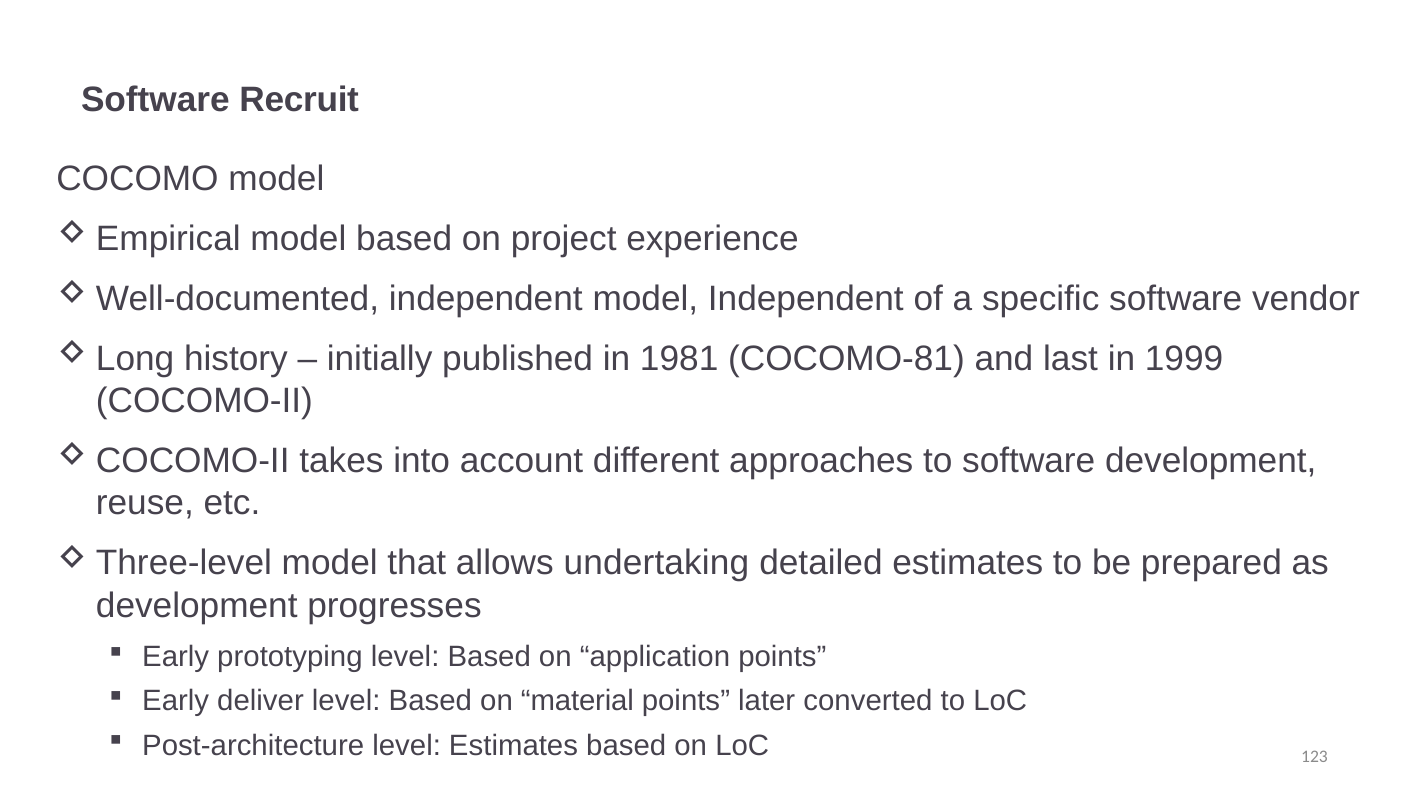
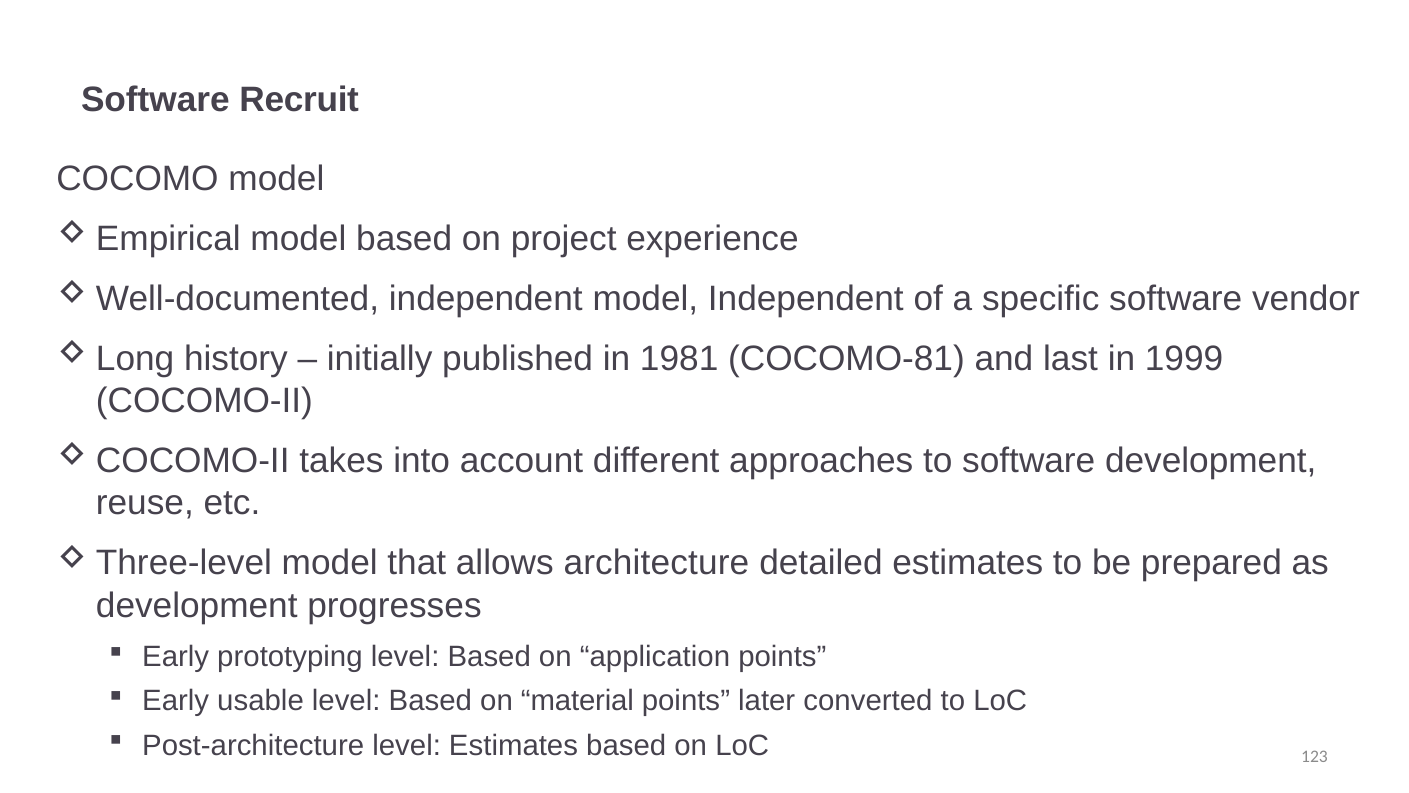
undertaking: undertaking -> architecture (656, 563)
deliver: deliver -> usable (261, 701)
